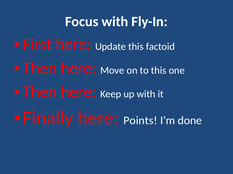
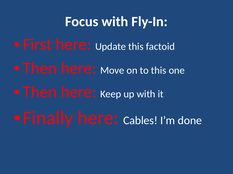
Points: Points -> Cables (140, 121)
